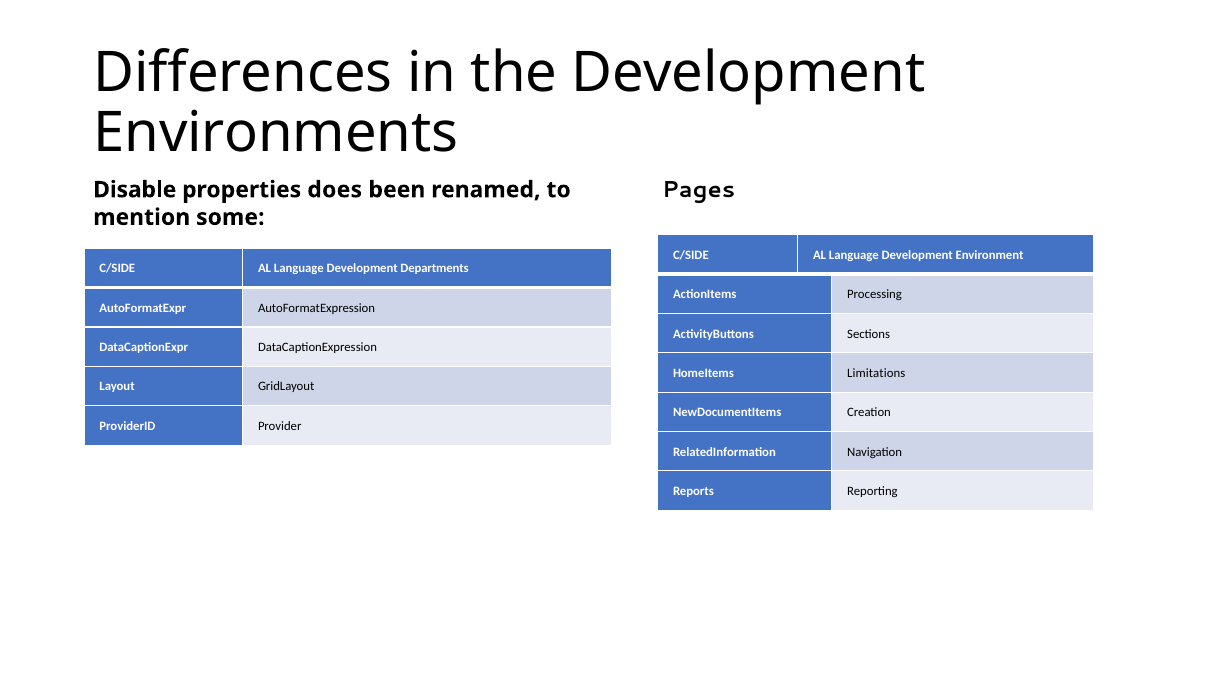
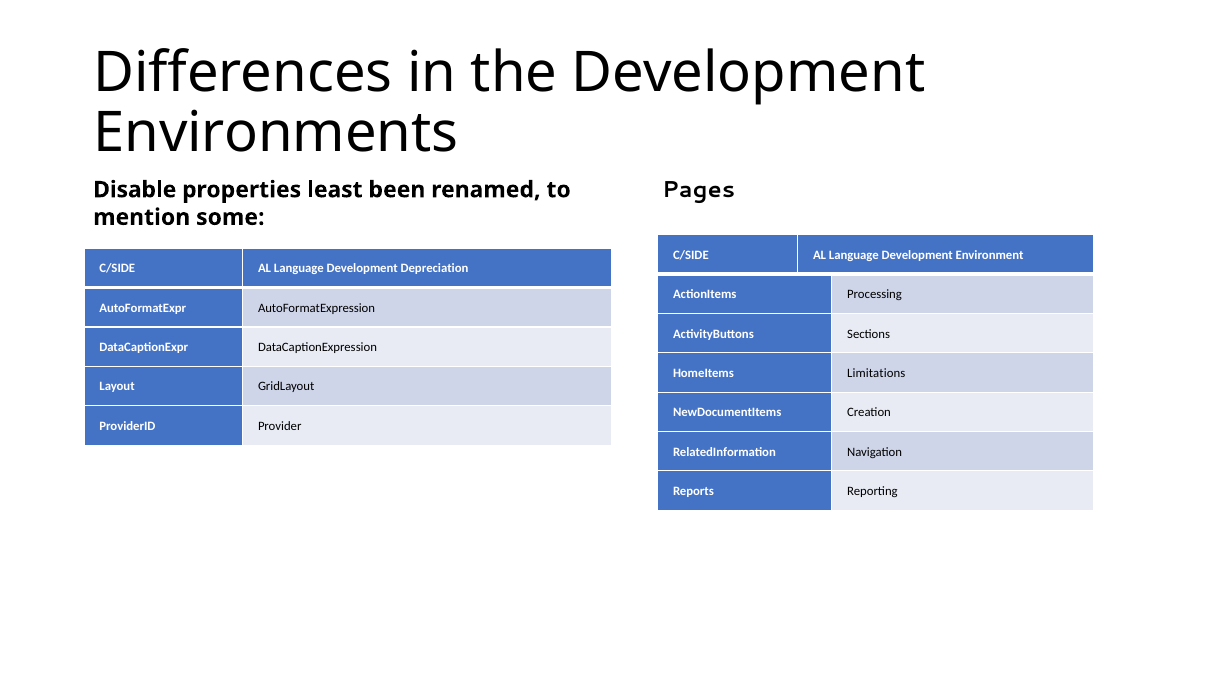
does: does -> least (335, 190)
Departments: Departments -> Depreciation (435, 268)
